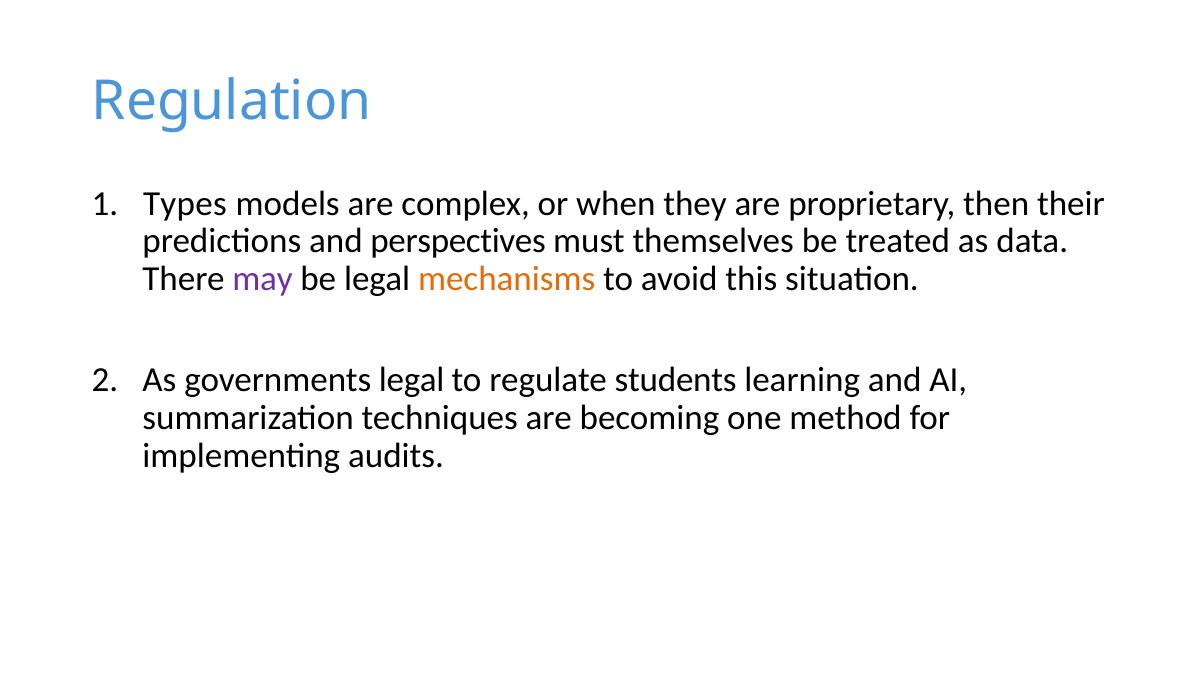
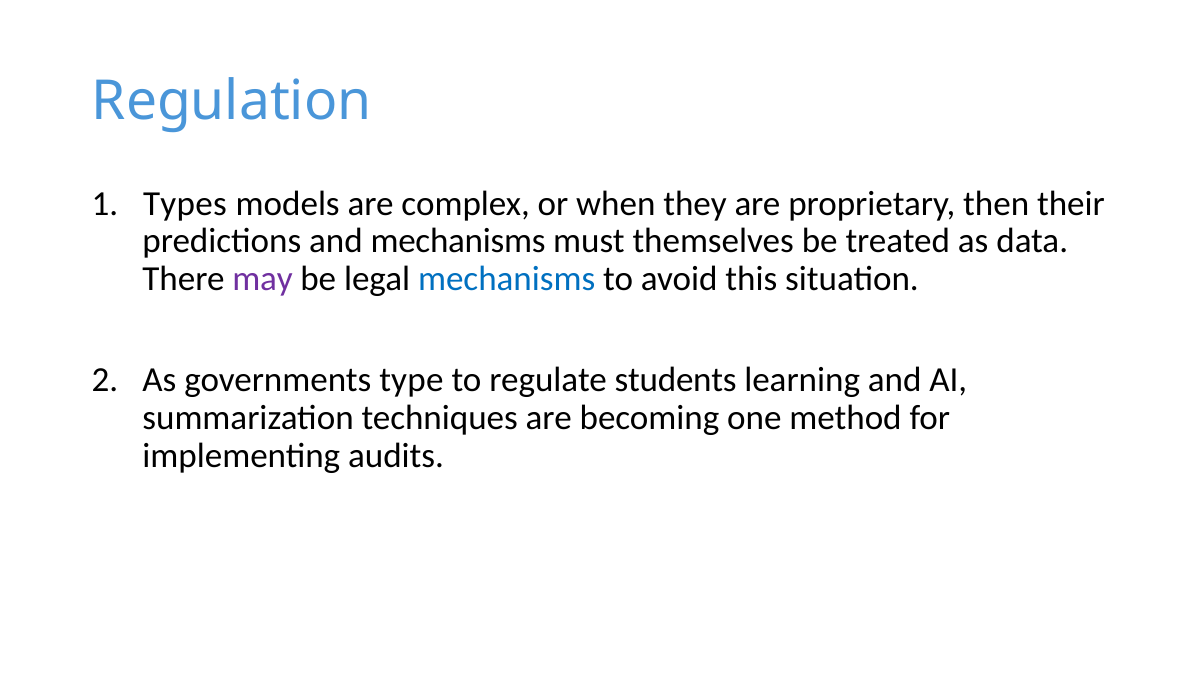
and perspectives: perspectives -> mechanisms (458, 241)
mechanisms colour: orange -> blue (507, 279)
governments legal: legal -> type (411, 380)
